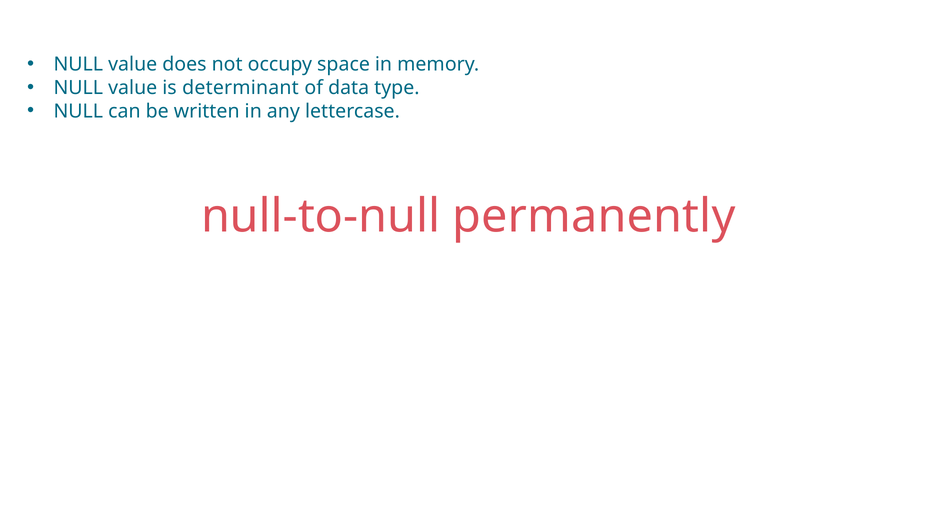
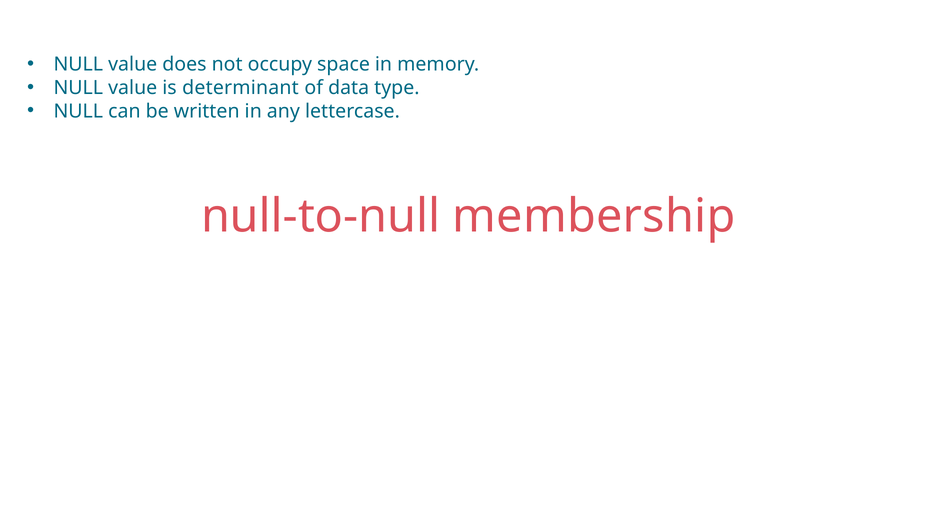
permanently: permanently -> membership (594, 216)
